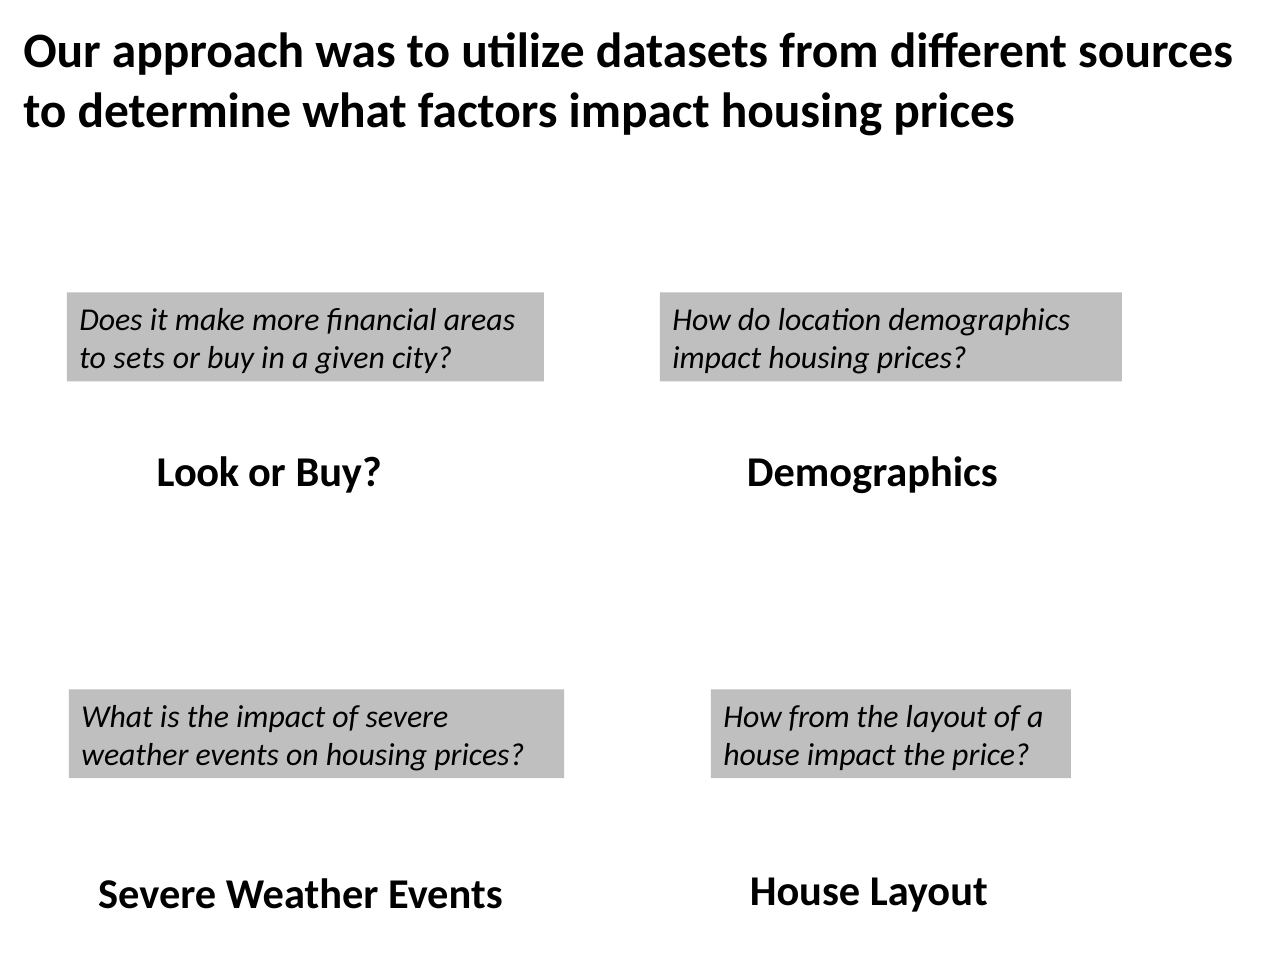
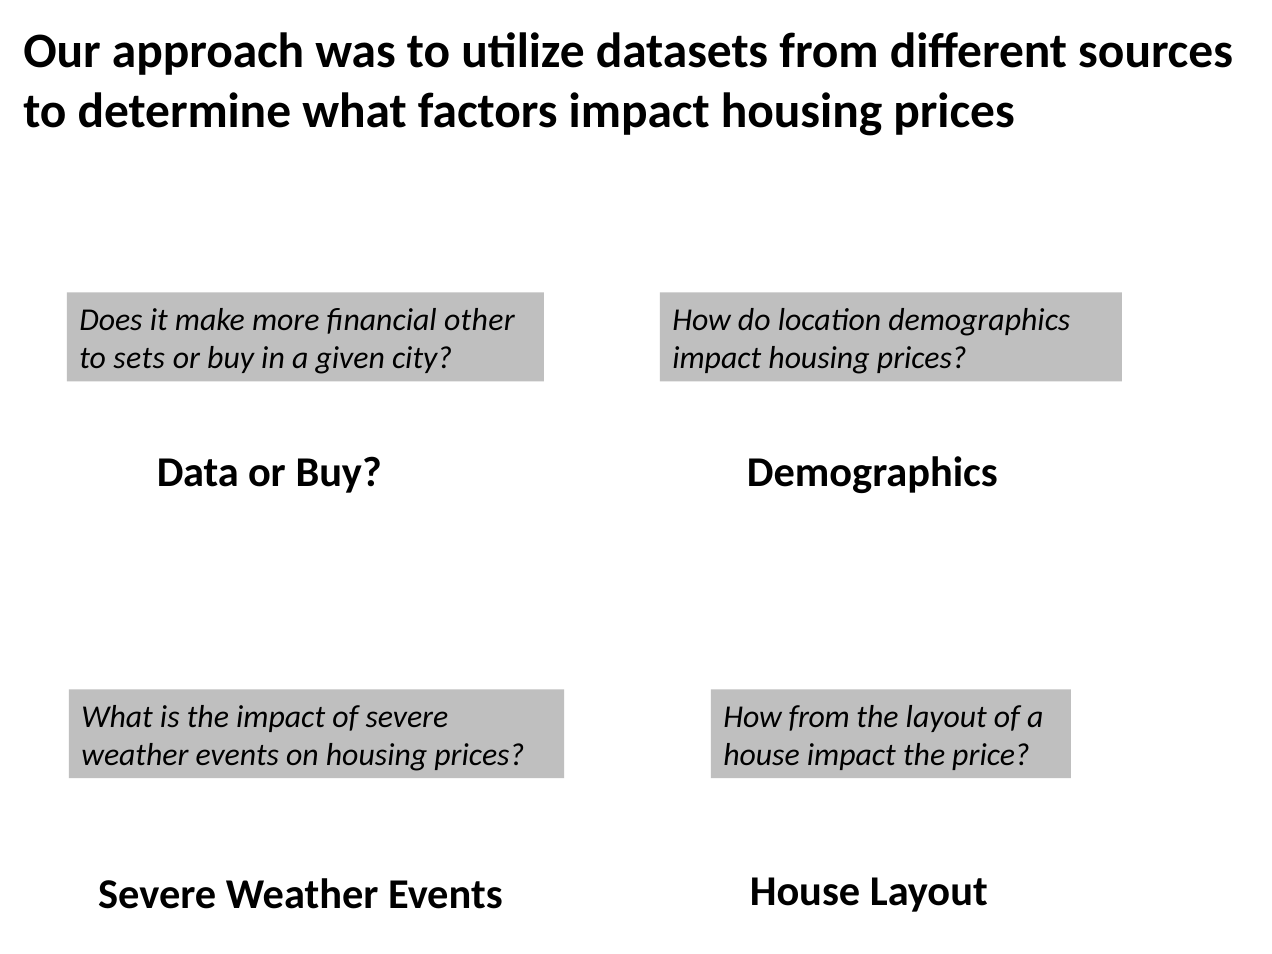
areas: areas -> other (479, 320)
Look: Look -> Data (198, 473)
